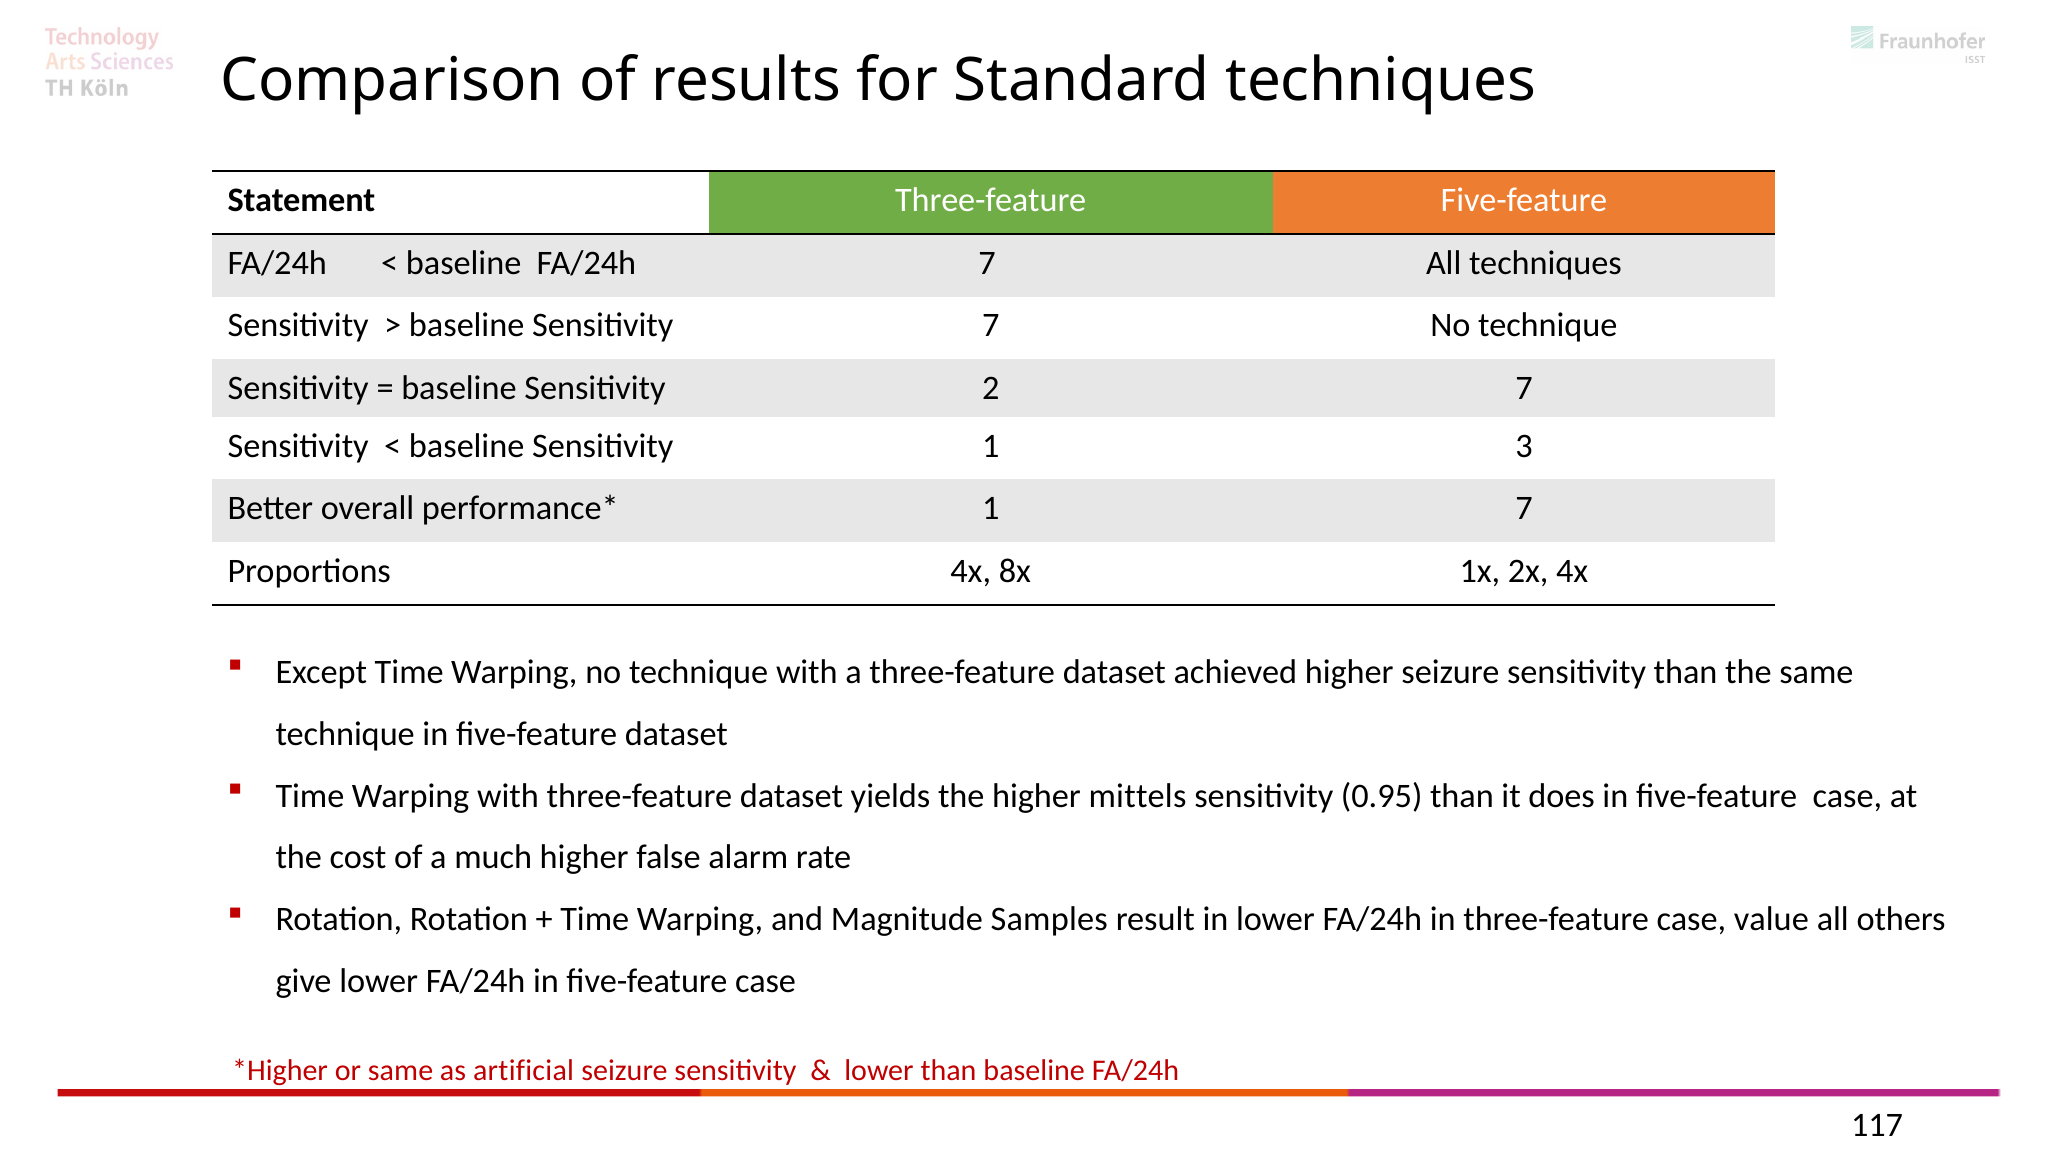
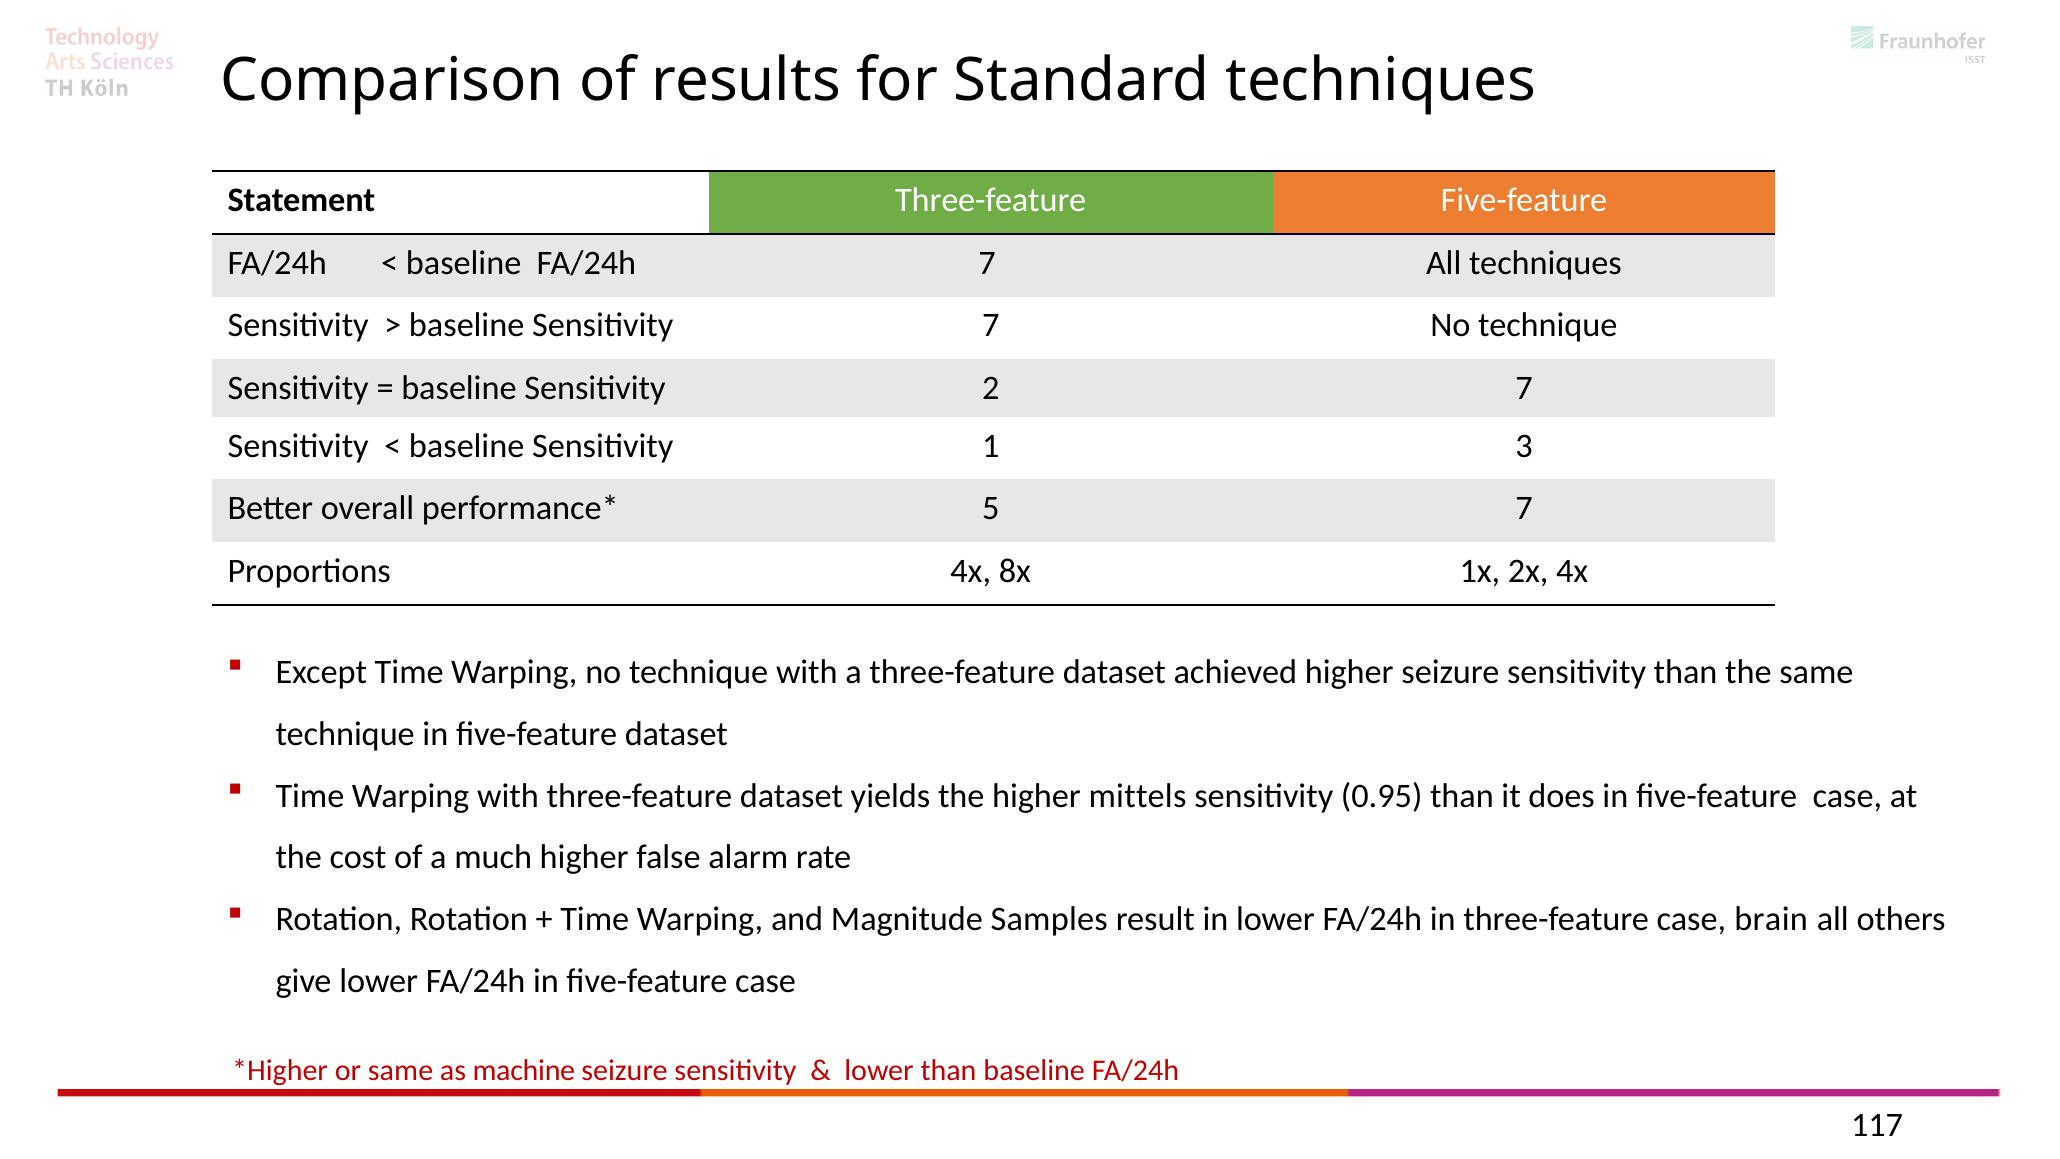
1: 1 -> 5 (991, 508)
value: value -> brain (1771, 919)
artificial: artificial -> machine (524, 1070)
